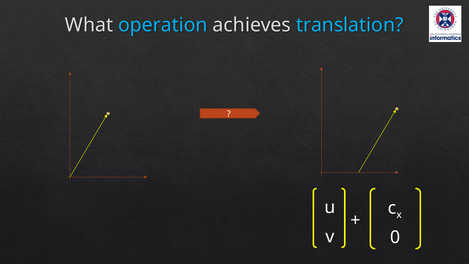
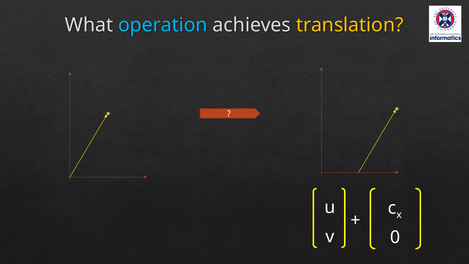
translation colour: light blue -> yellow (350, 25)
